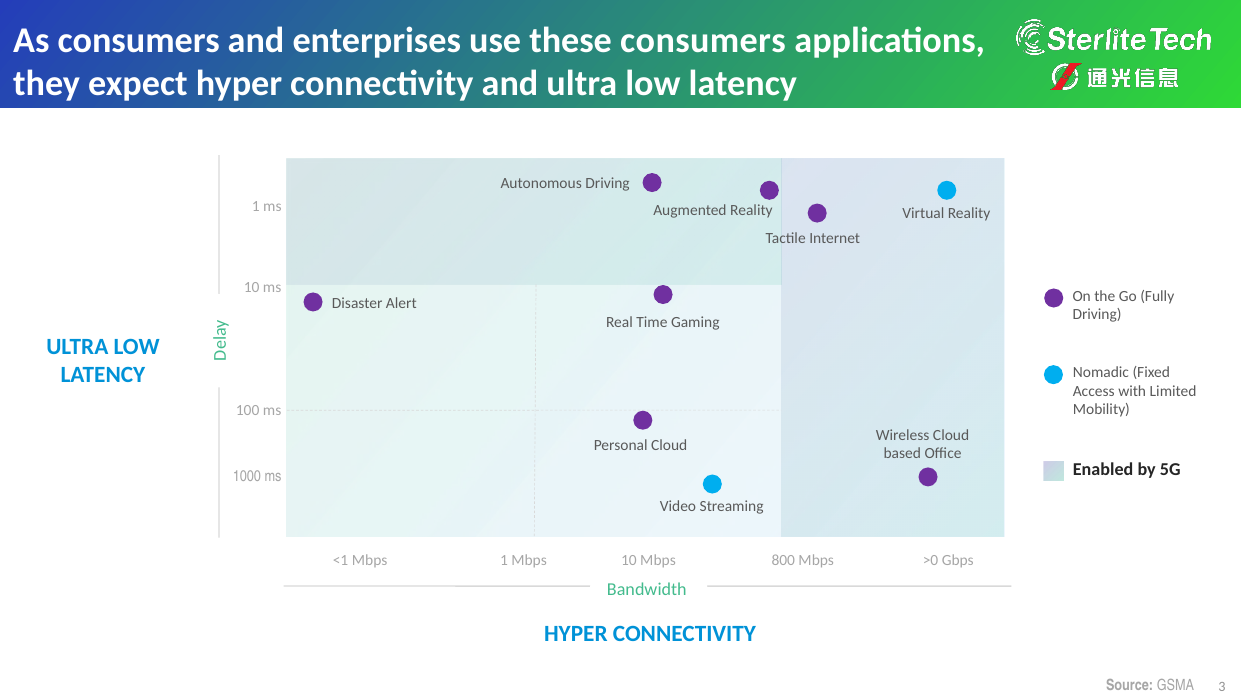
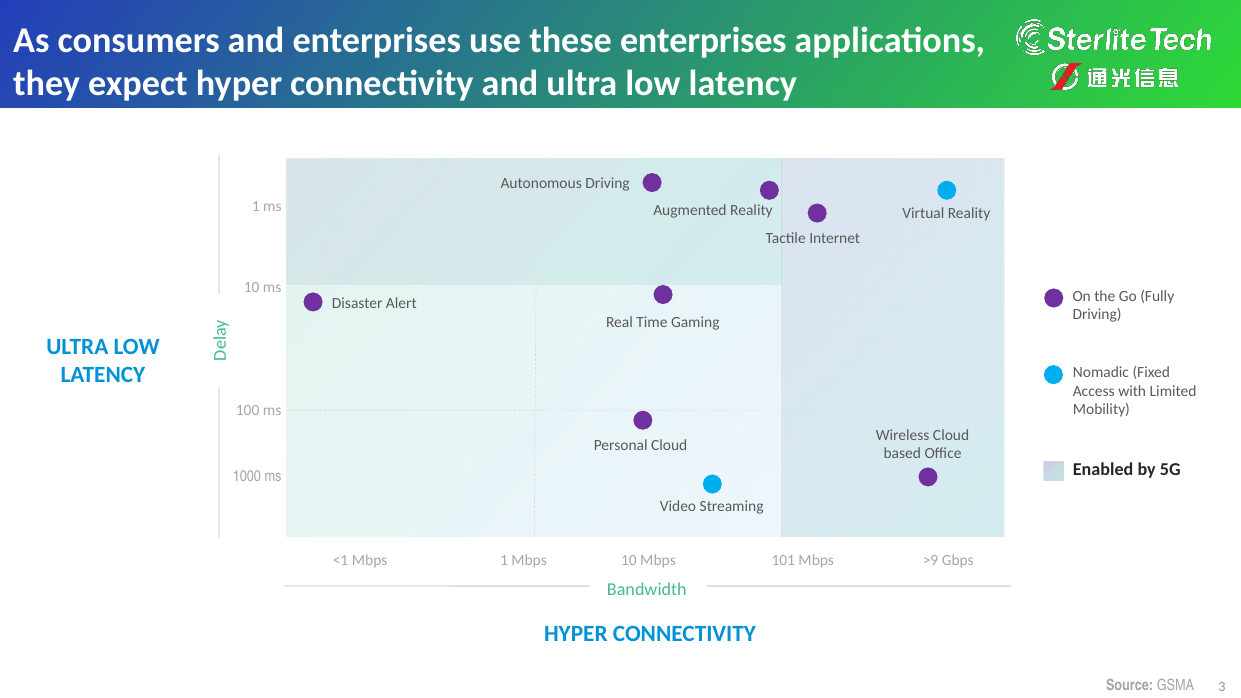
these consumers: consumers -> enterprises (703, 41)
800: 800 -> 101 (783, 560)
>0: >0 -> >9 (931, 560)
